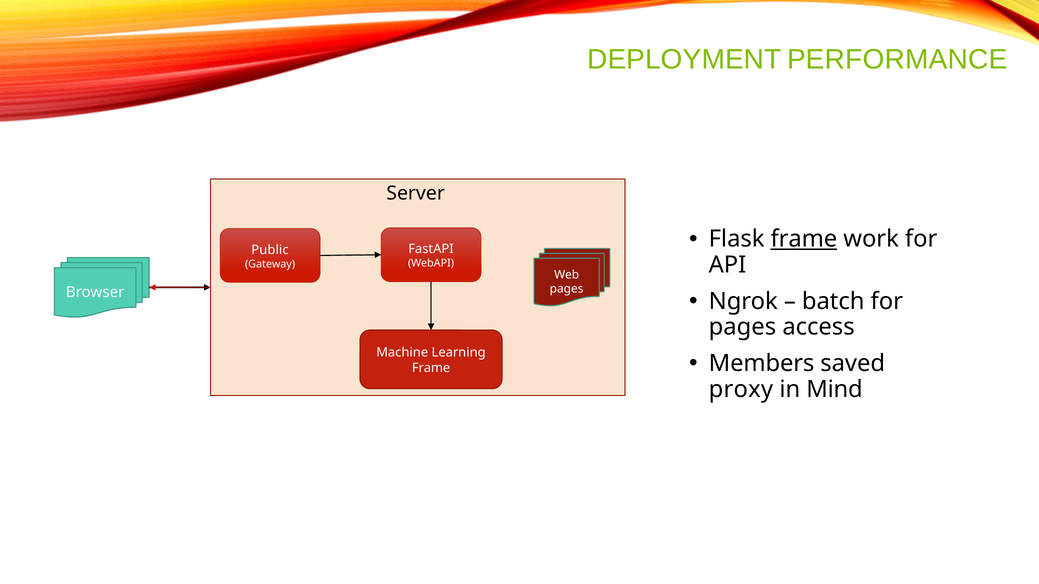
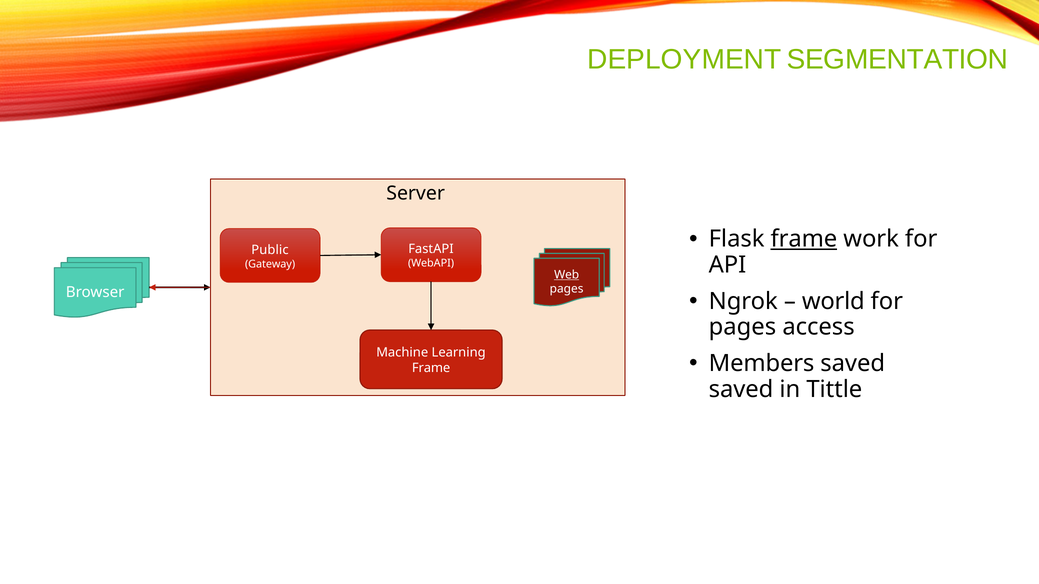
PERFORMANCE: PERFORMANCE -> SEGMENTATION (897, 59)
Web underline: none -> present (567, 275)
batch: batch -> world (833, 302)
proxy: proxy -> saved (741, 389)
Mind: Mind -> Tittle (834, 389)
